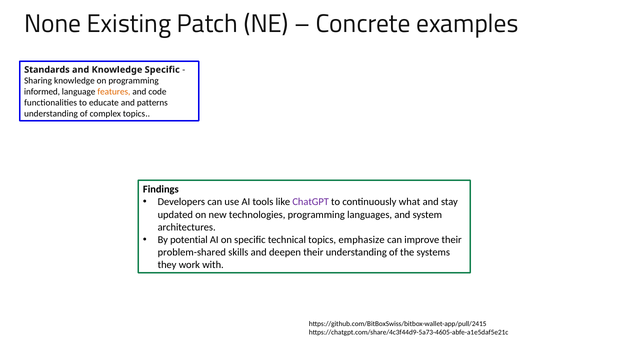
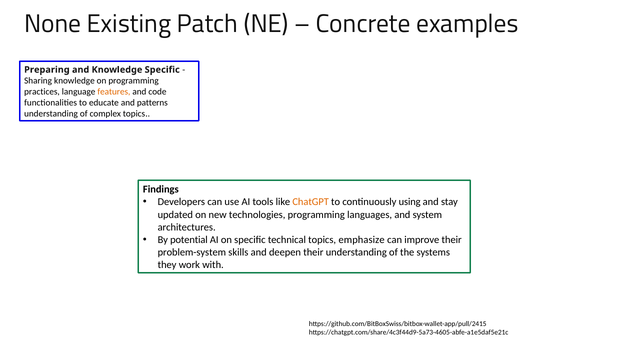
Standards: Standards -> Preparing (47, 70)
informed: informed -> practices (42, 92)
ChatGPT colour: purple -> orange (311, 202)
what: what -> using (410, 202)
problem-shared: problem-shared -> problem-system (192, 252)
